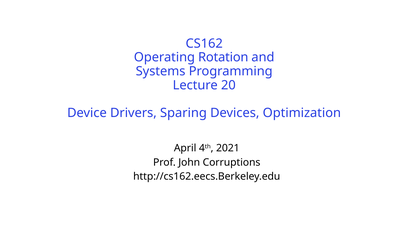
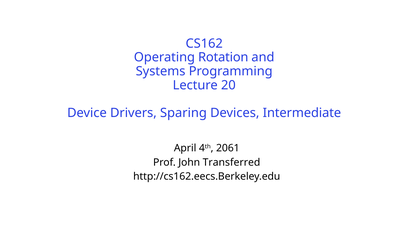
Optimization: Optimization -> Intermediate (302, 113)
2021: 2021 -> 2061 (228, 148)
Corruptions: Corruptions -> Transferred (232, 162)
